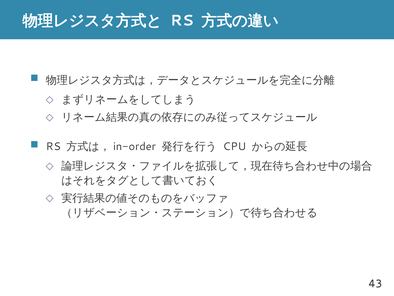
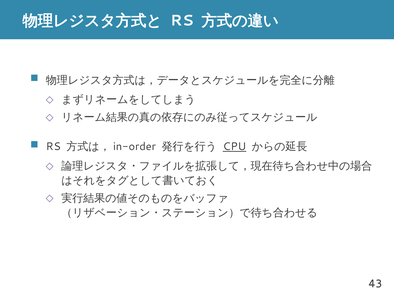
CPU underline: none -> present (234, 146)
